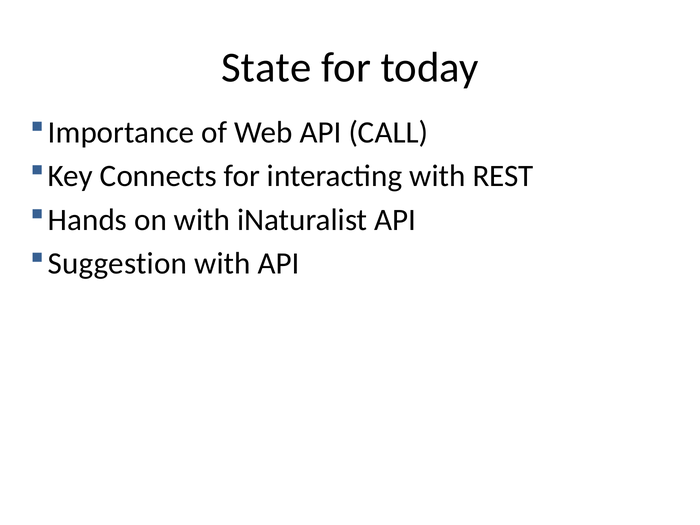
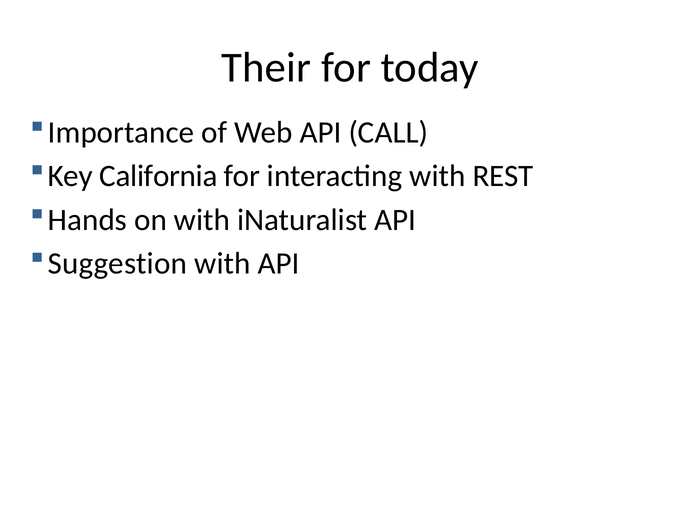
State: State -> Their (266, 68)
Connects: Connects -> California (158, 176)
